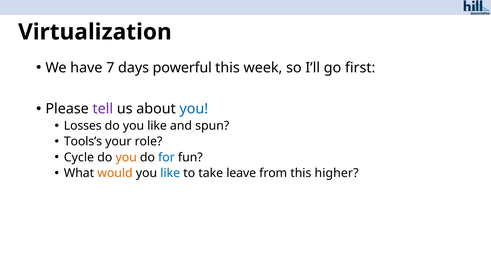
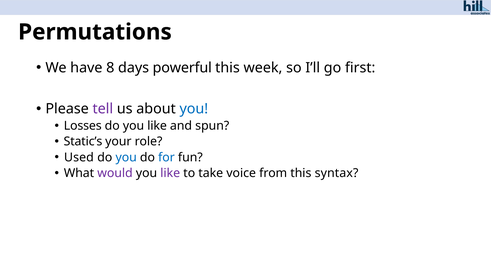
Virtualization: Virtualization -> Permutations (95, 32)
7: 7 -> 8 (110, 68)
Tools’s: Tools’s -> Static’s (83, 142)
Cycle: Cycle -> Used (79, 157)
you colour: orange -> blue (126, 157)
would colour: orange -> purple (115, 173)
like colour: blue -> purple (170, 173)
leave: leave -> voice (241, 173)
higher: higher -> syntax (337, 173)
